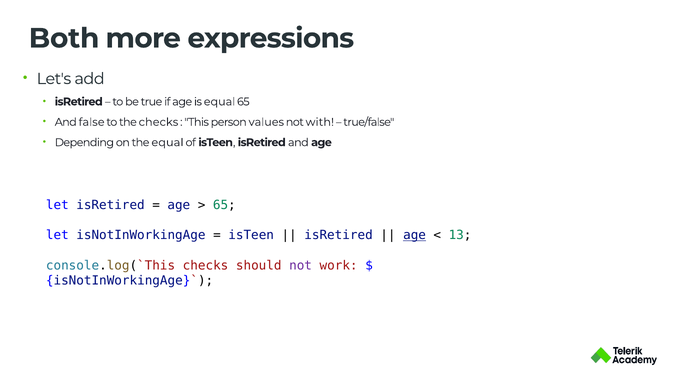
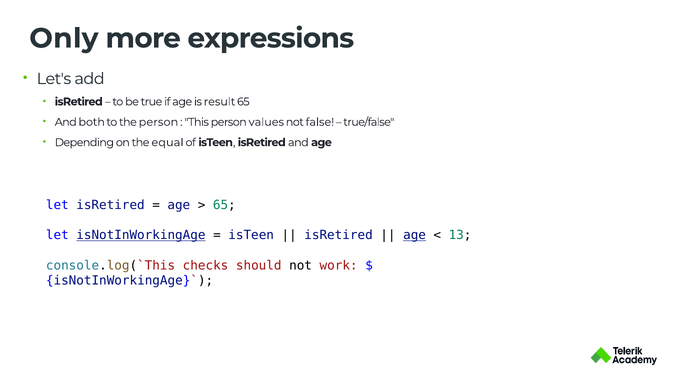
Both: Both -> Only (64, 38)
is equal: equal -> result (220, 102)
false: false -> both (92, 122)
the checks: checks -> person (158, 122)
with: with -> false (320, 122)
isNotInWorkingAge underline: none -> present (141, 235)
not colour: purple -> black (301, 266)
